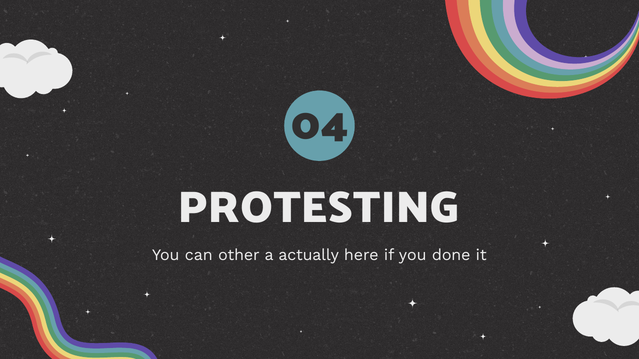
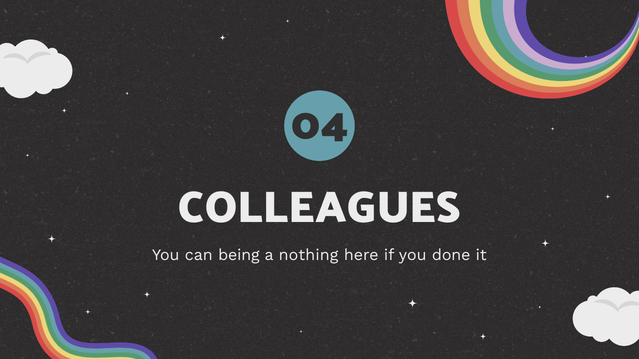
PROTESTING: PROTESTING -> COLLEAGUES (319, 208)
other: other -> being (239, 255)
actually: actually -> nothing (309, 255)
